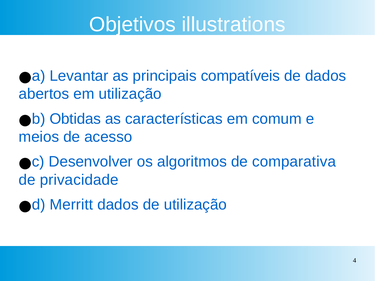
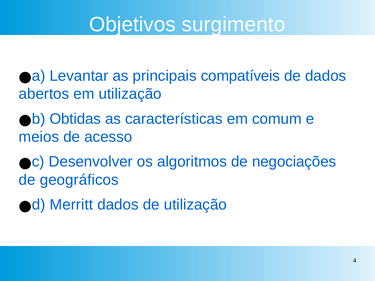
illustrations: illustrations -> surgimento (233, 25)
comparativa: comparativa -> negociações (294, 162)
privacidade: privacidade -> geográficos (79, 180)
